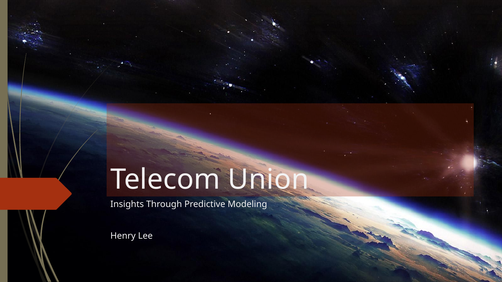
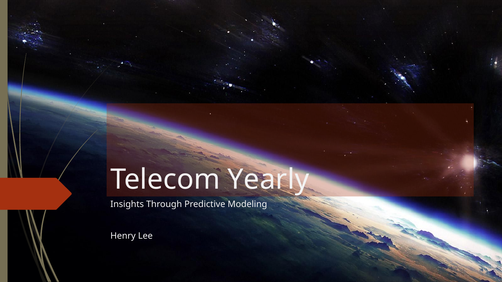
Union: Union -> Yearly (268, 180)
